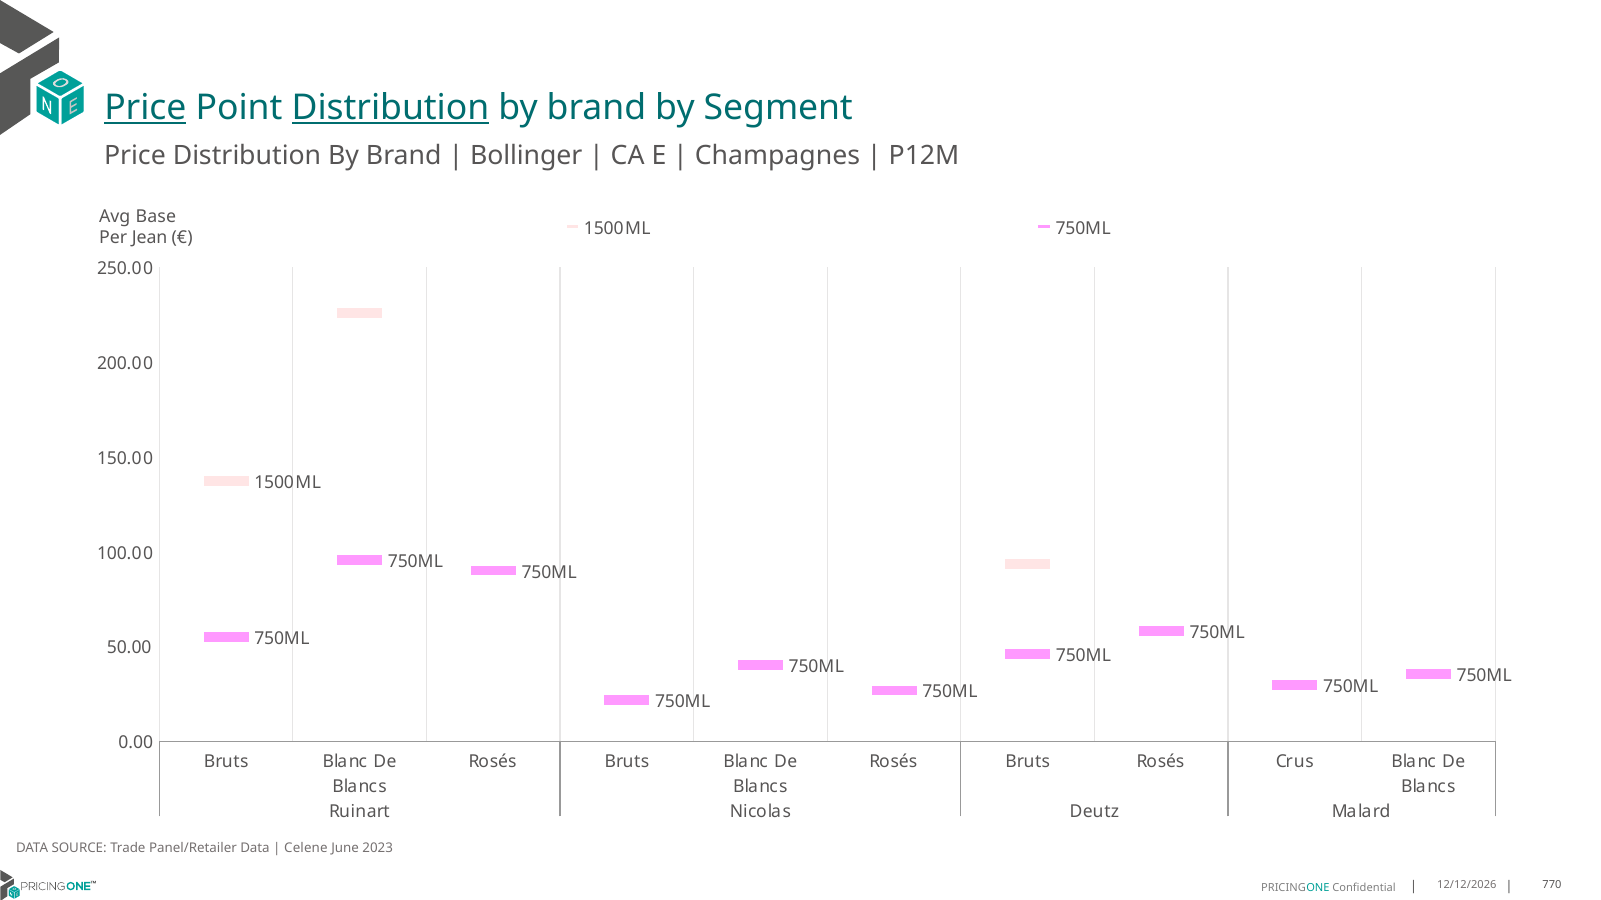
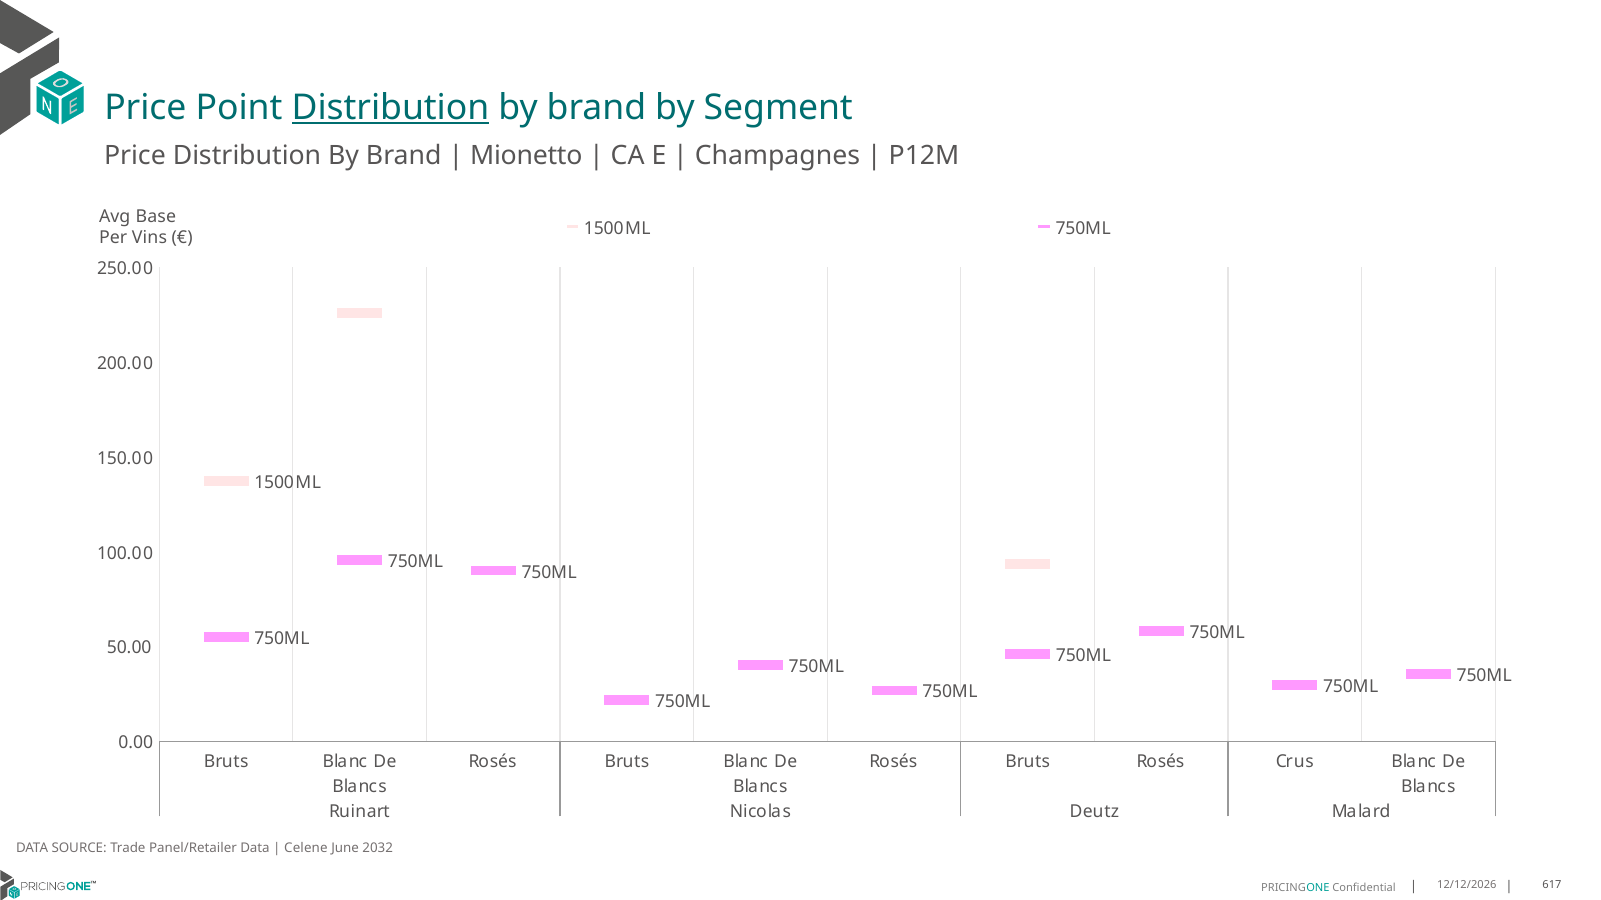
Price underline: present -> none (145, 108)
Bollinger: Bollinger -> Mionetto (526, 156)
Jean: Jean -> Vins (150, 238)
2023: 2023 -> 2032 (378, 848)
770: 770 -> 617 (1552, 885)
